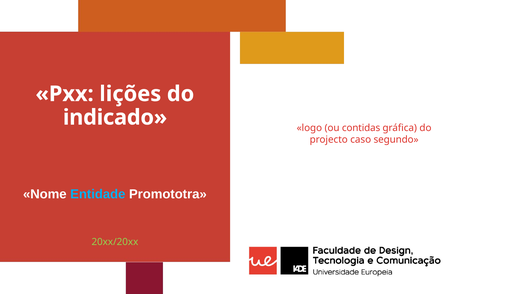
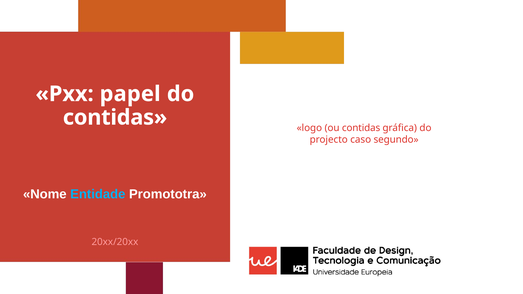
lições: lições -> papel (130, 94)
indicado: indicado -> contidas (115, 117)
20xx/20xx colour: light green -> pink (115, 242)
